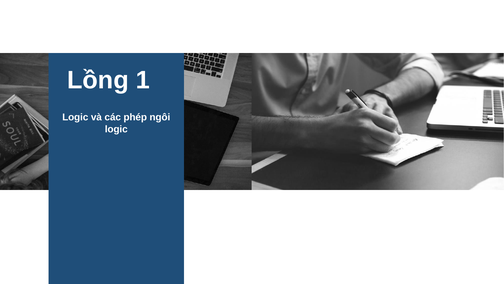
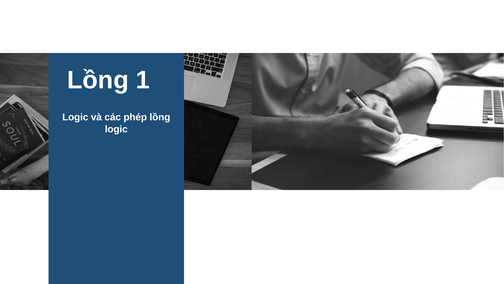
phép ngôi: ngôi -> lồng (160, 117)
